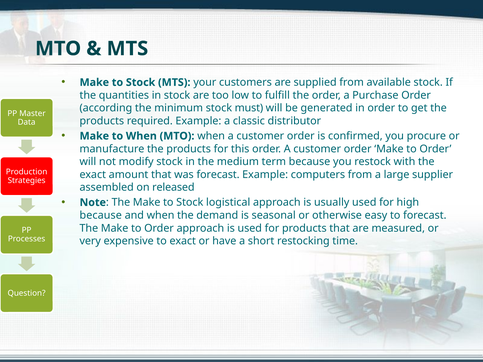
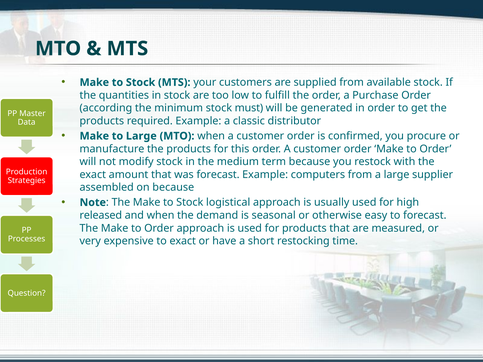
to When: When -> Large (141, 136)
on released: released -> because (173, 188)
because: because -> released (101, 215)
